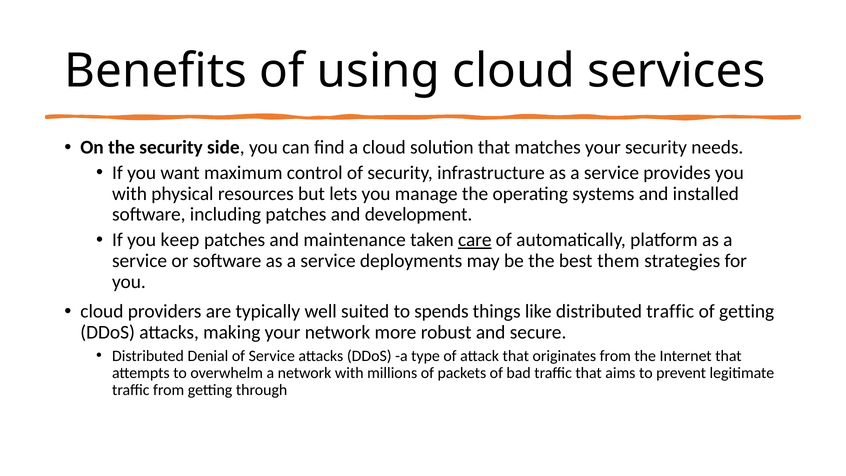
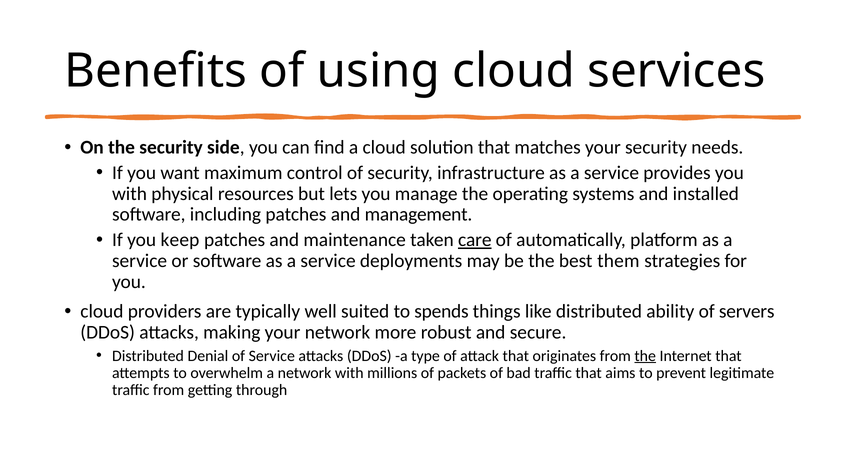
development: development -> management (419, 215)
distributed traffic: traffic -> ability (670, 311)
of getting: getting -> servers (747, 311)
the underline: none -> present (645, 356)
